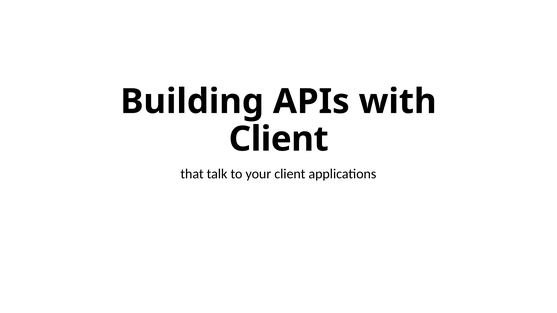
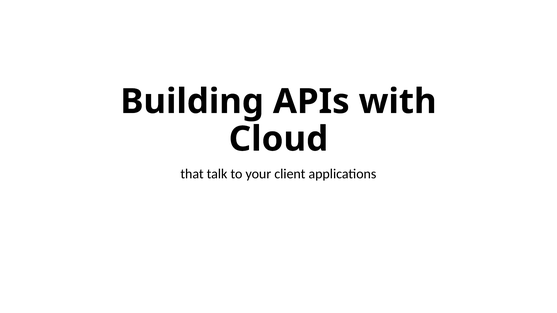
Client: Client -> Cloud (278, 139)
